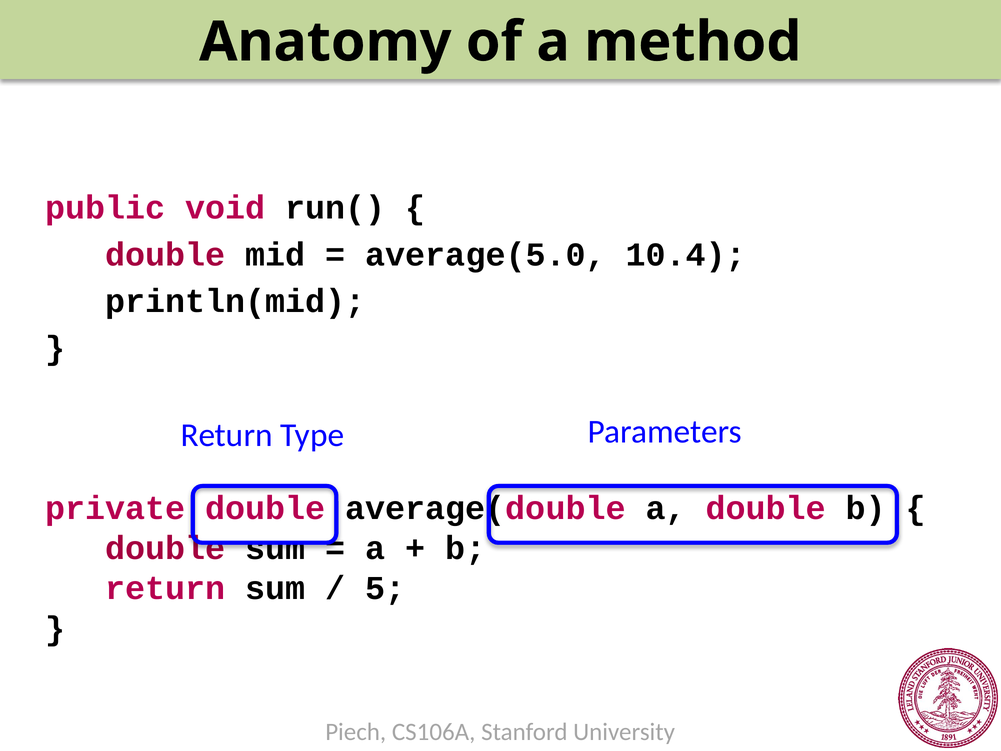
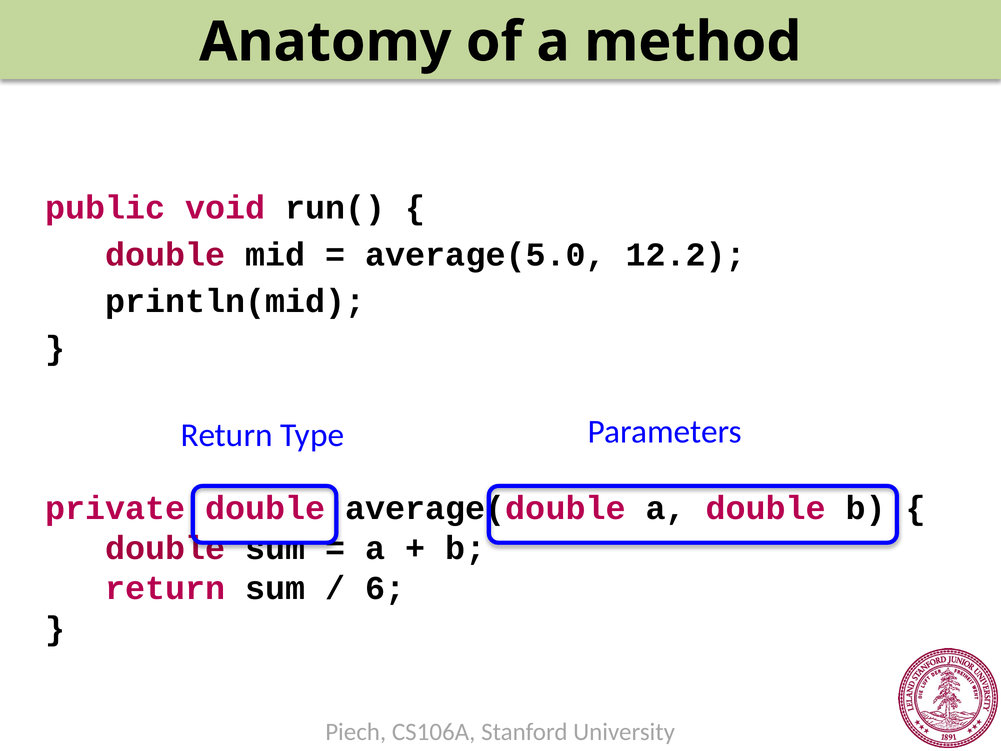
10.4: 10.4 -> 12.2 (686, 255)
5: 5 -> 6 (385, 588)
